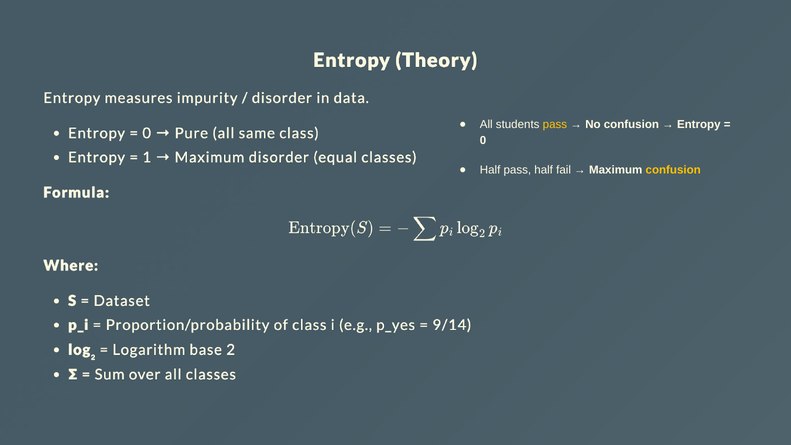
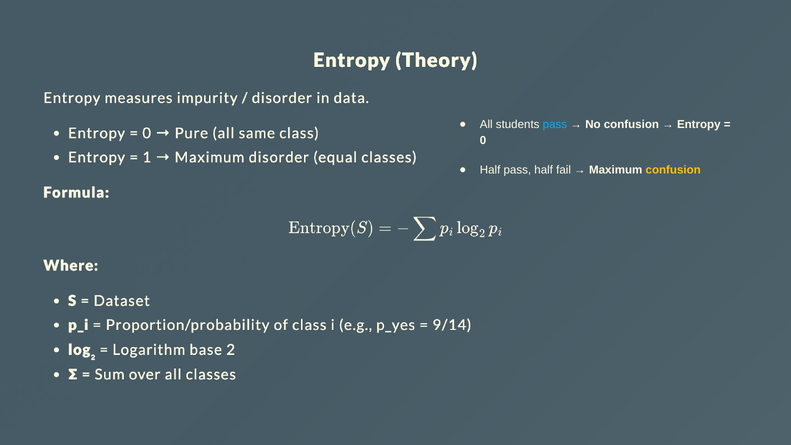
pass colour: yellow -> light blue (555, 124)
